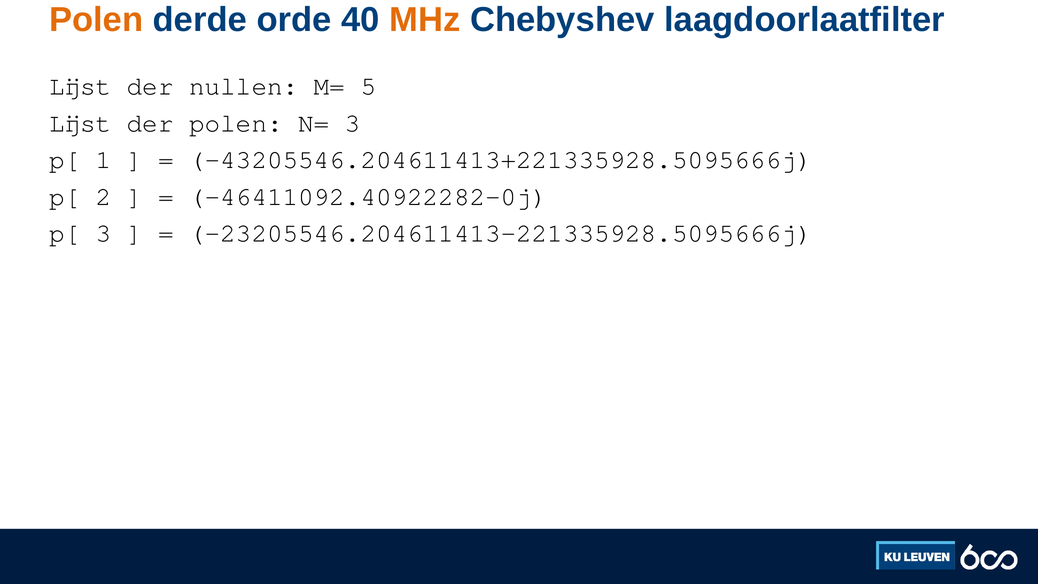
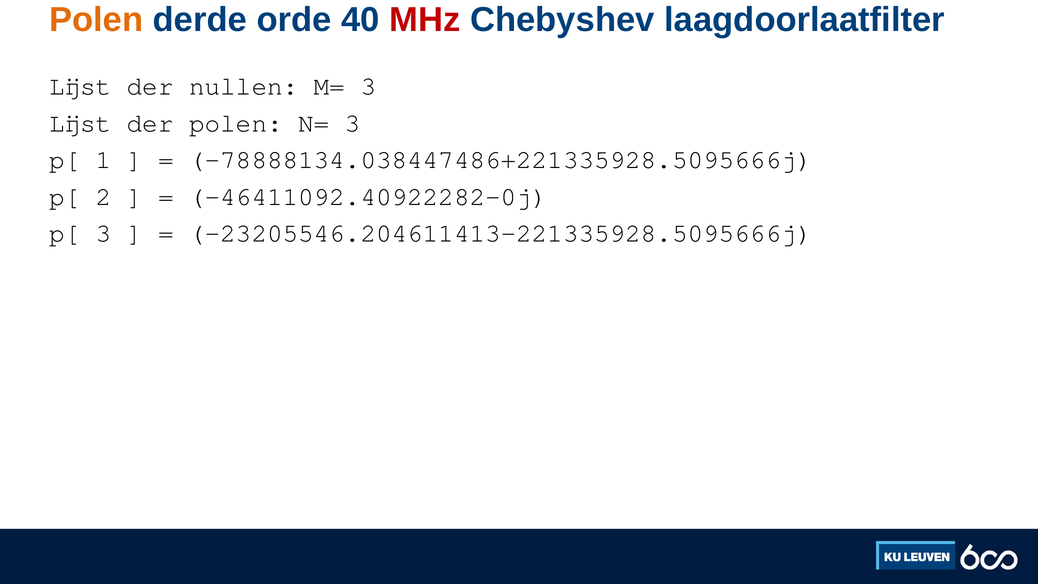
MHz colour: orange -> red (425, 20)
M= 5: 5 -> 3 (368, 86)
-43205546.204611413+221335928.5095666j: -43205546.204611413+221335928.5095666j -> -78888134.038447486+221335928.5095666j (501, 160)
